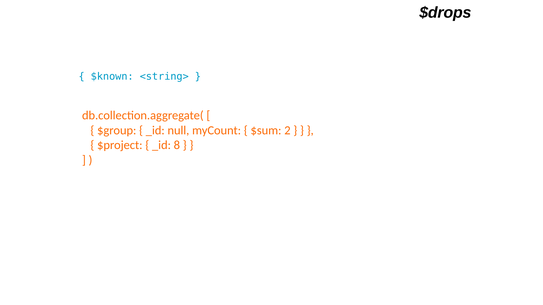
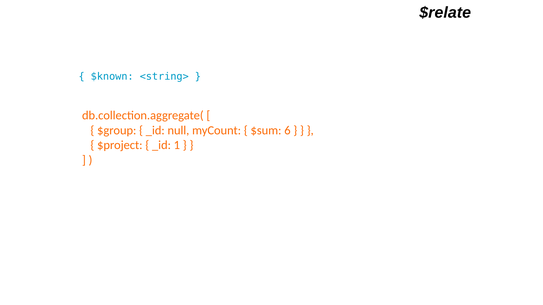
$drops: $drops -> $relate (445, 13)
2: 2 -> 6 (287, 130)
8: 8 -> 1 (177, 145)
